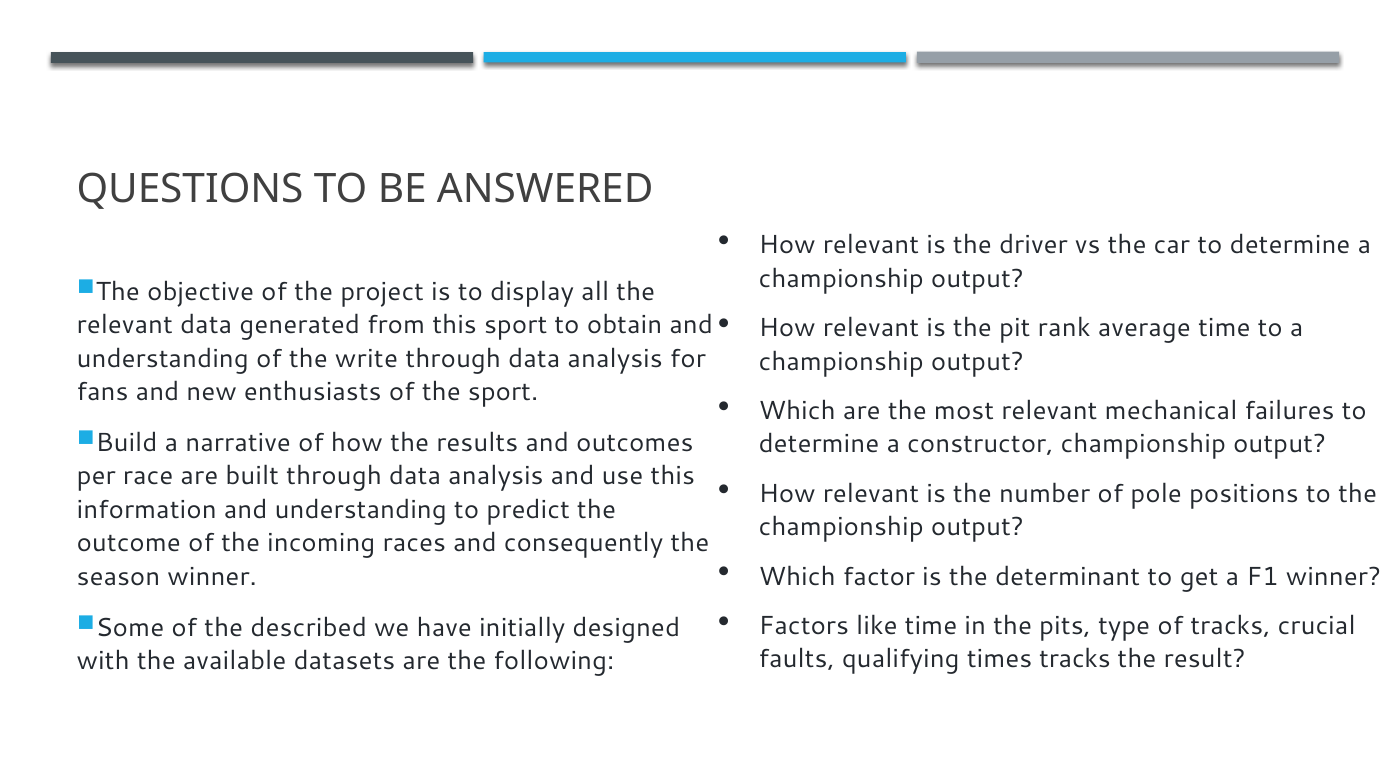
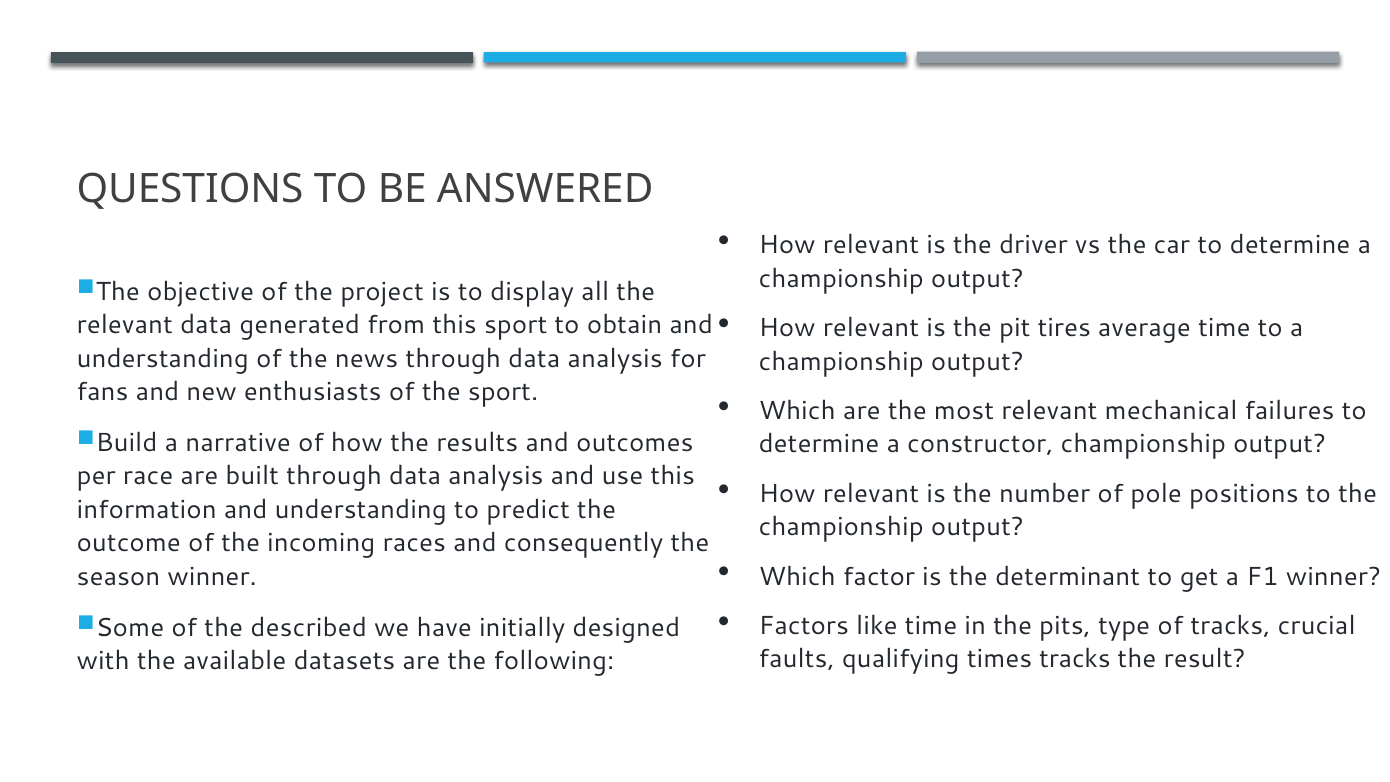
rank: rank -> tires (1064, 328)
write: write -> news (367, 359)
